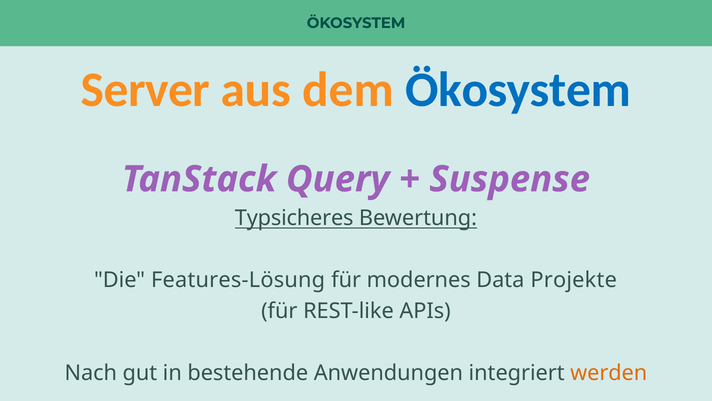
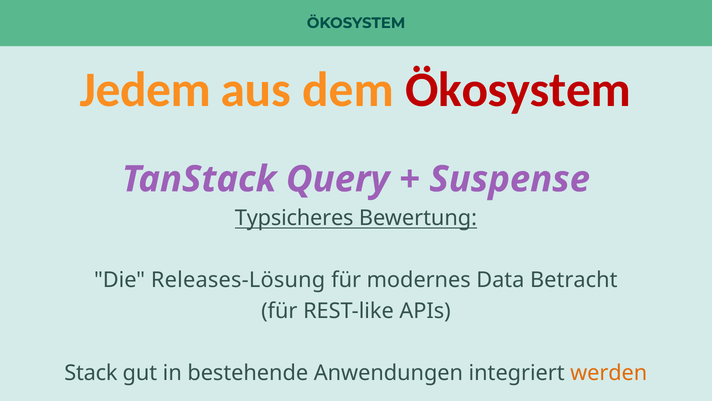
Server: Server -> Jedem (145, 90)
Ökosystem colour: blue -> red (518, 90)
Features-Lösung: Features-Lösung -> Releases-Lösung (238, 280)
Projekte: Projekte -> Betracht (574, 280)
Nach: Nach -> Stack (91, 373)
